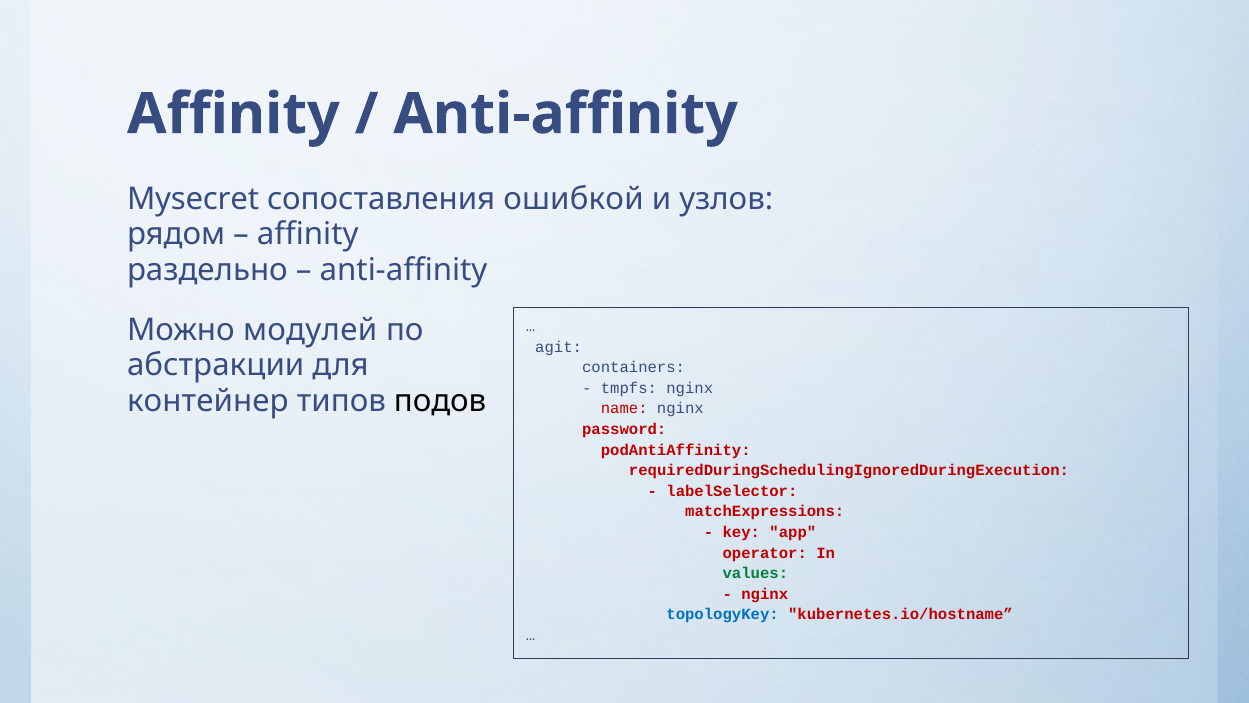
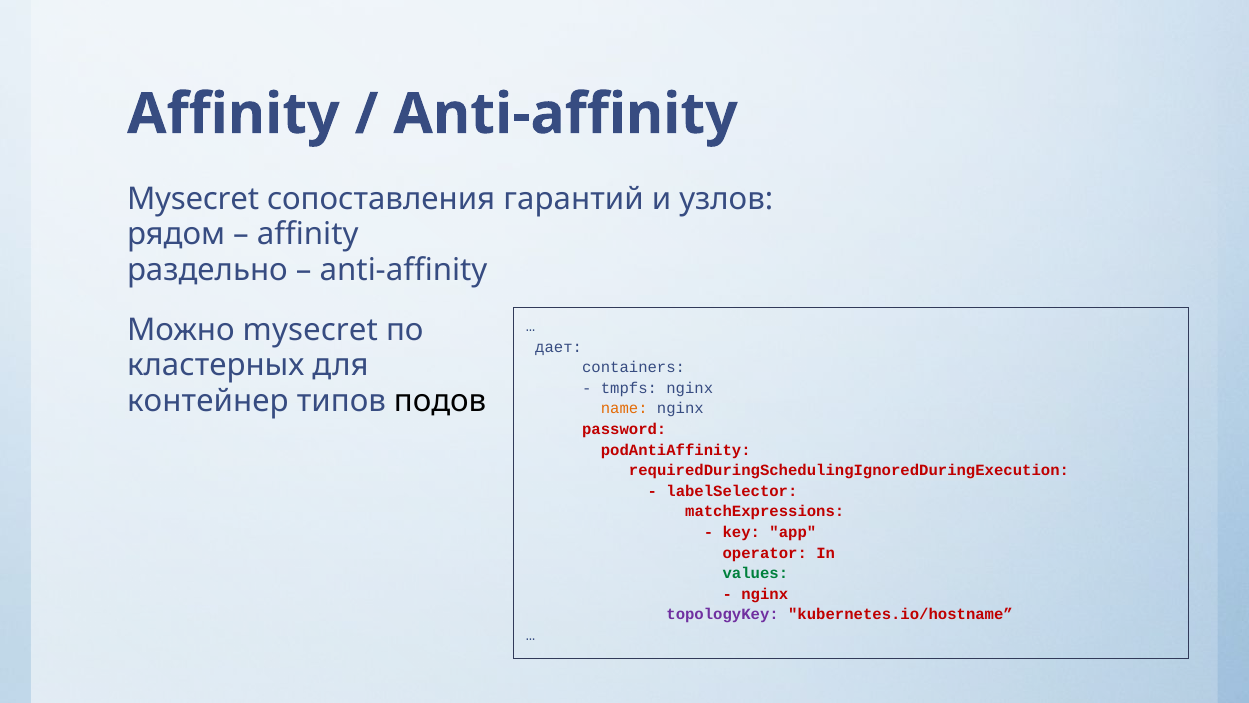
ошибкой: ошибкой -> гарантий (574, 199)
Можно модулей: модулей -> mysecret (310, 330)
agit: agit -> дает (559, 347)
абстракции: абстракции -> кластерных (216, 365)
name colour: red -> orange (624, 409)
topologyKey colour: blue -> purple (723, 614)
